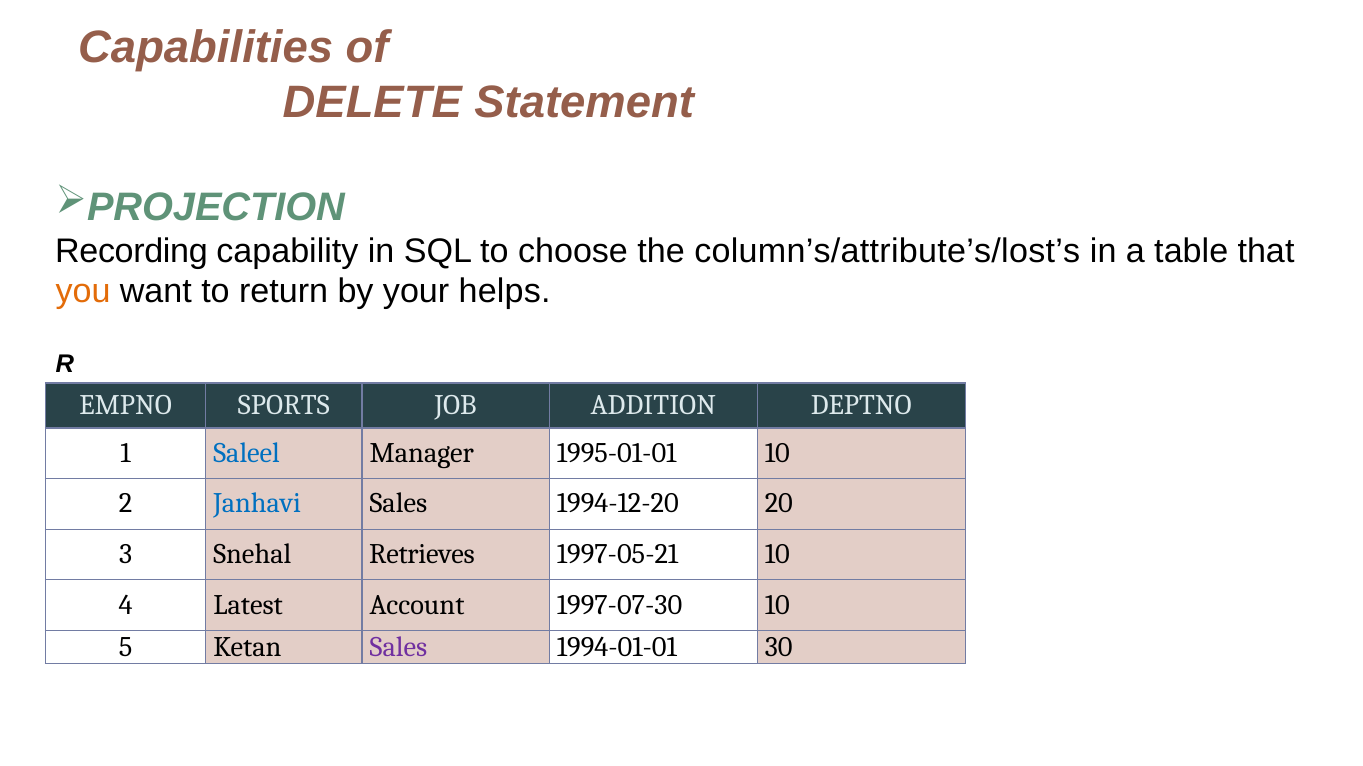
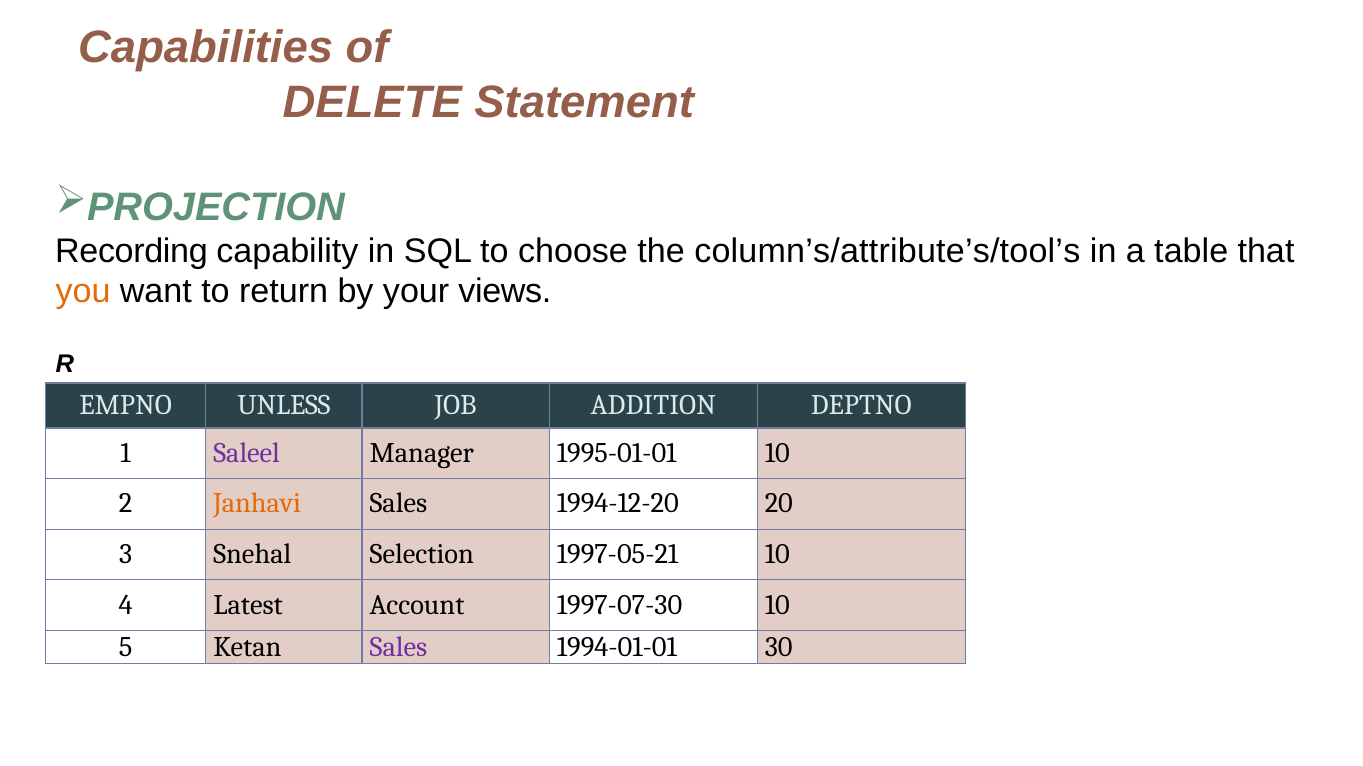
column’s/attribute’s/lost’s: column’s/attribute’s/lost’s -> column’s/attribute’s/tool’s (887, 251)
helps: helps -> views (505, 292)
SPORTS: SPORTS -> UNLESS (284, 406)
Saleel colour: blue -> purple (247, 453)
Janhavi colour: blue -> orange (257, 504)
Retrieves: Retrieves -> Selection (422, 555)
